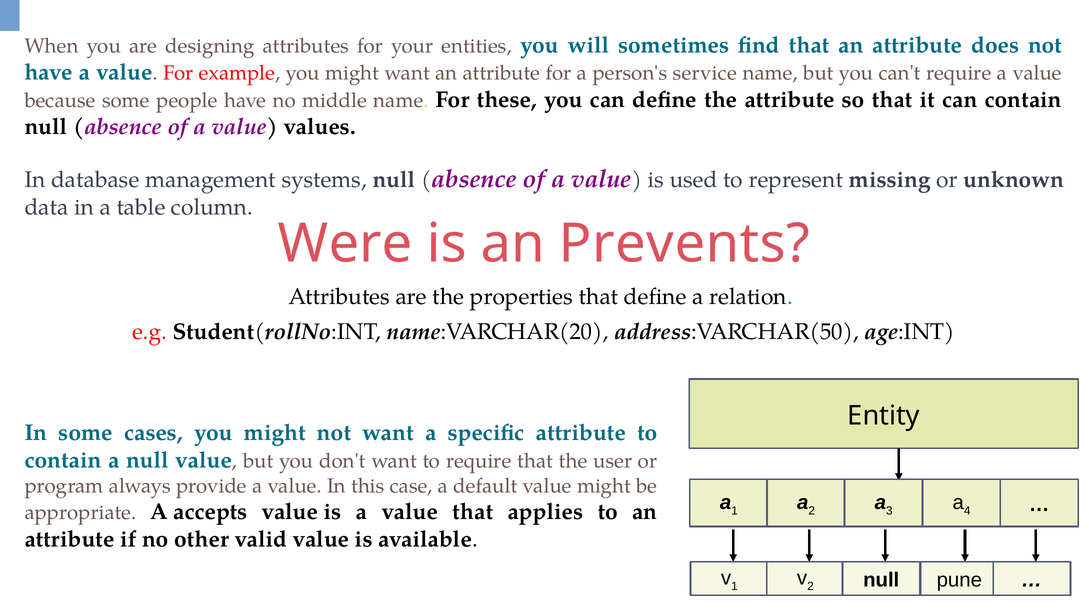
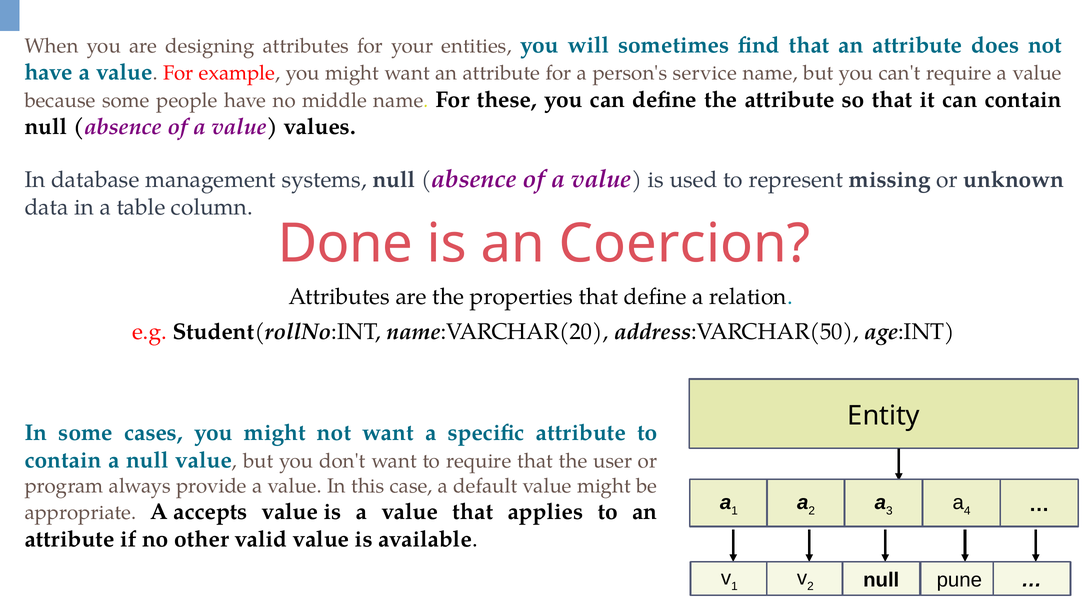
Were: Were -> Done (345, 244)
Prevents: Prevents -> Coercion (685, 244)
